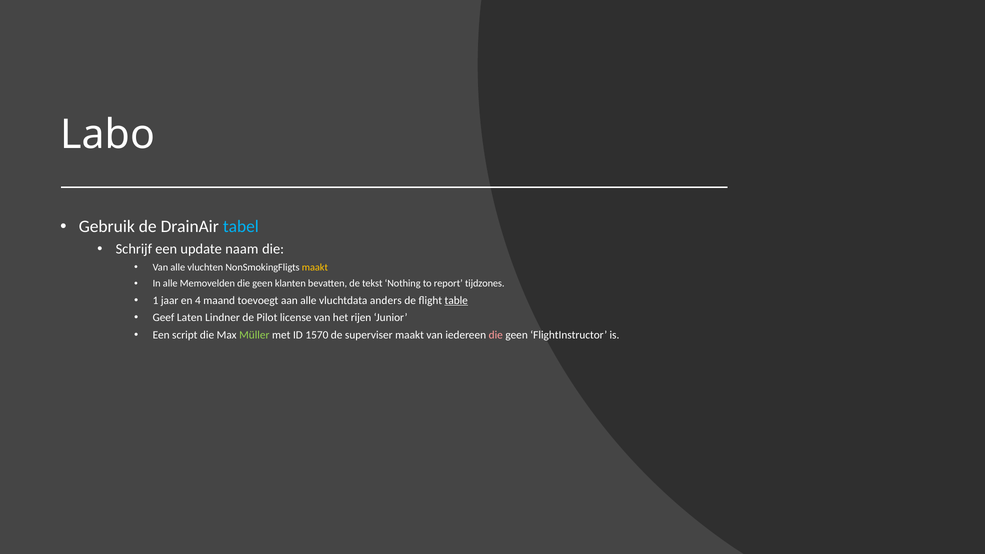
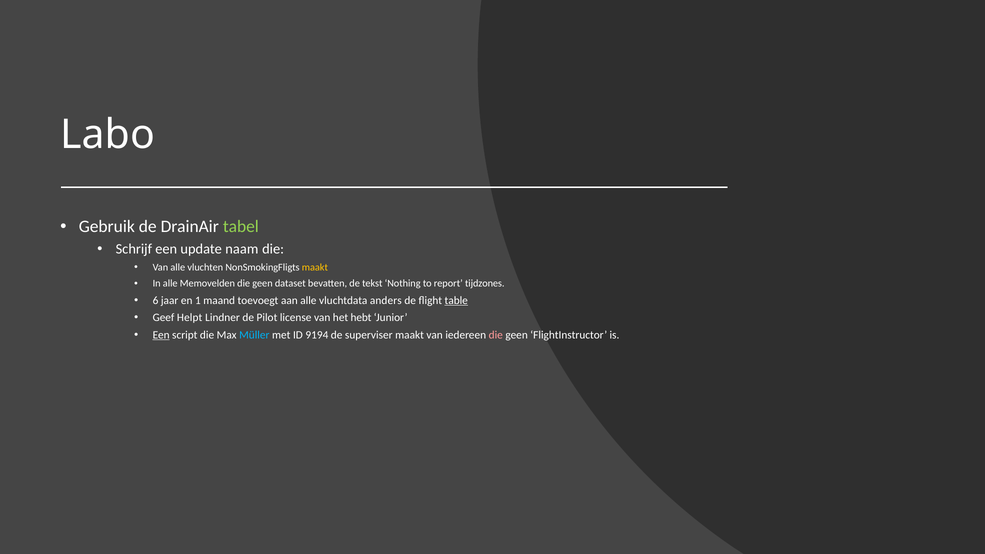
tabel colour: light blue -> light green (241, 227)
klanten: klanten -> dataset (290, 284)
1: 1 -> 6 (156, 300)
4: 4 -> 1 (198, 300)
Laten: Laten -> Helpt (190, 318)
rijen: rijen -> hebt (361, 318)
Een underline: none -> present (161, 335)
Müller colour: light green -> light blue (254, 335)
1570: 1570 -> 9194 (317, 335)
